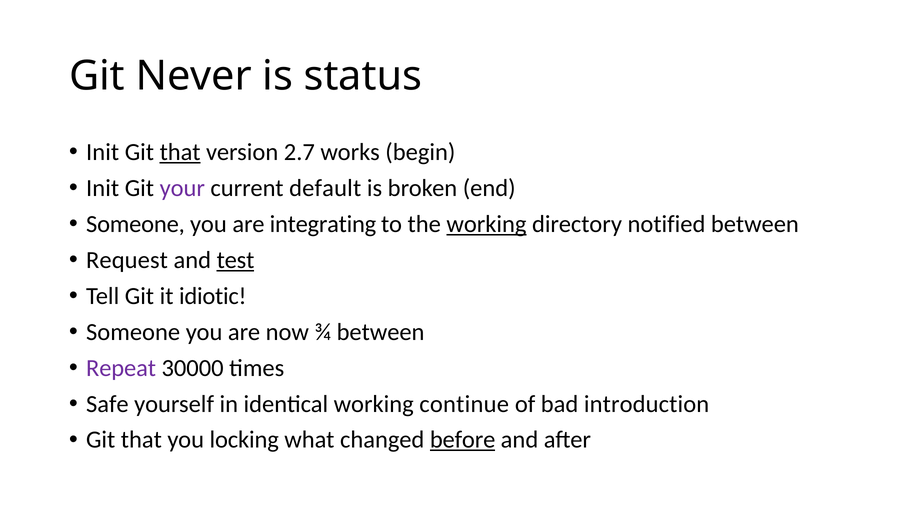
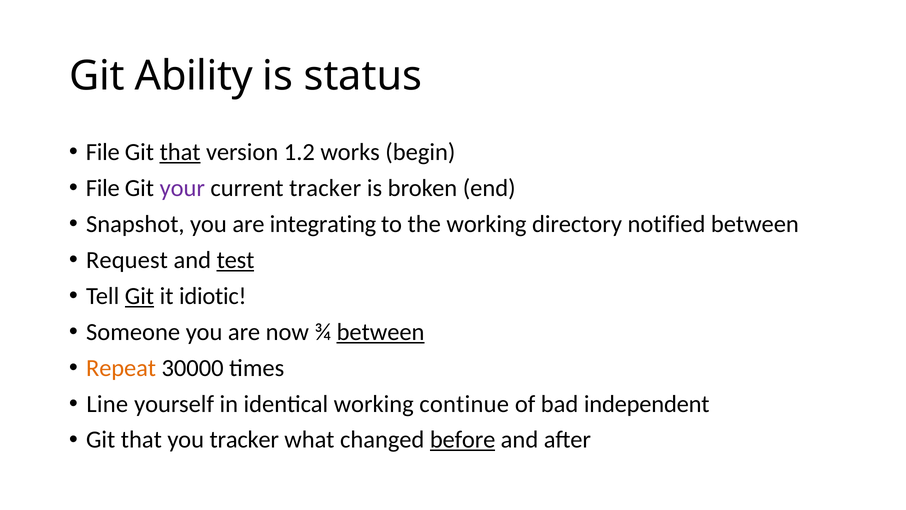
Never: Never -> Ability (194, 76)
Init: Init -> File (103, 152)
2.7: 2.7 -> 1.2 (299, 152)
Init: Init -> File (103, 188)
current default: default -> tracker (325, 188)
Someone: Someone -> Snapshot (135, 224)
working underline: present -> none (486, 224)
Git underline: none -> present (139, 296)
between underline: none -> present (381, 332)
Repeat colour: purple -> orange (121, 368)
Safe: Safe -> Line (107, 404)
introduction: introduction -> independent (647, 404)
you locking: locking -> tracker (244, 440)
